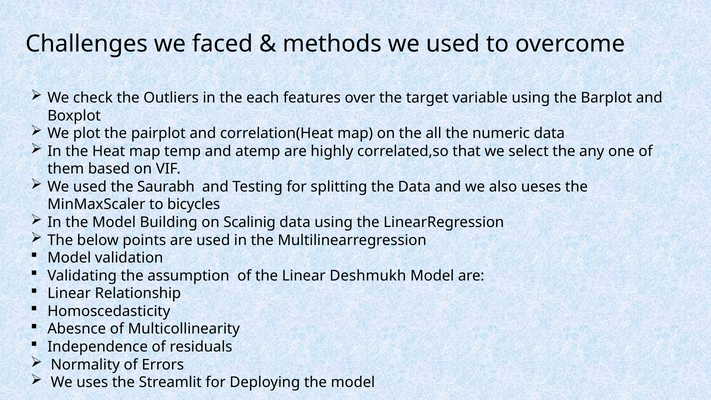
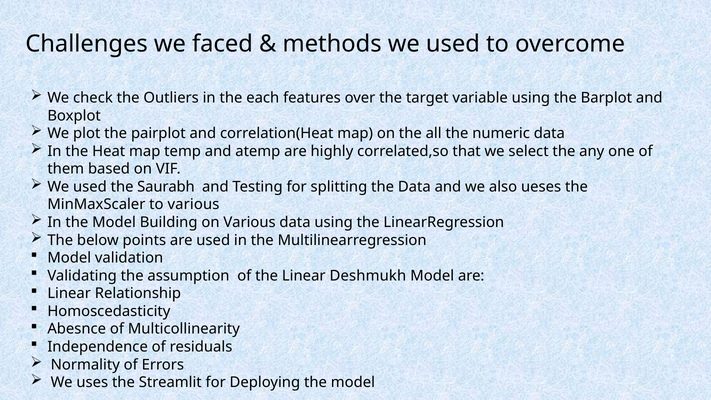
to bicycles: bicycles -> various (194, 205)
on Scalinig: Scalinig -> Various (250, 222)
